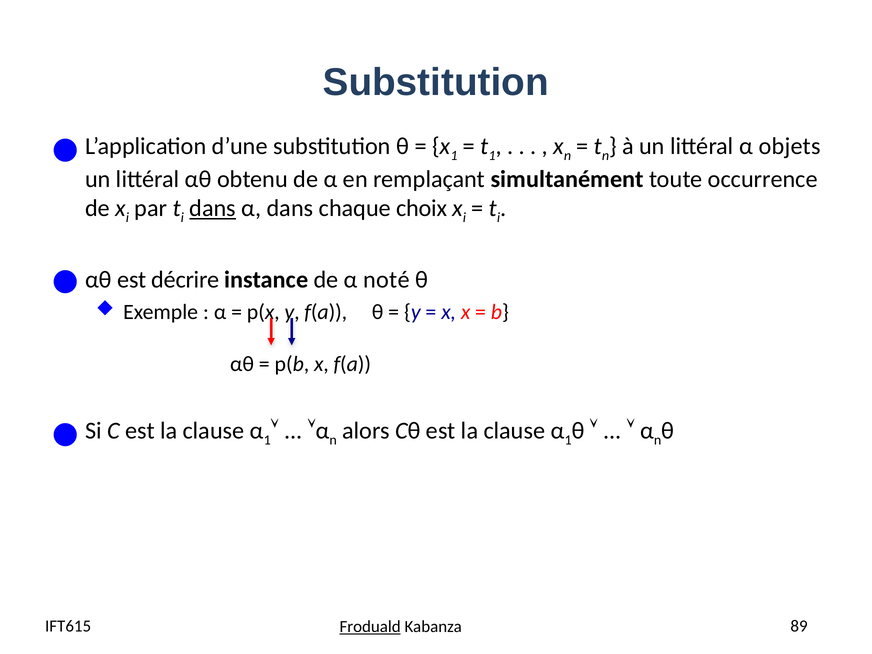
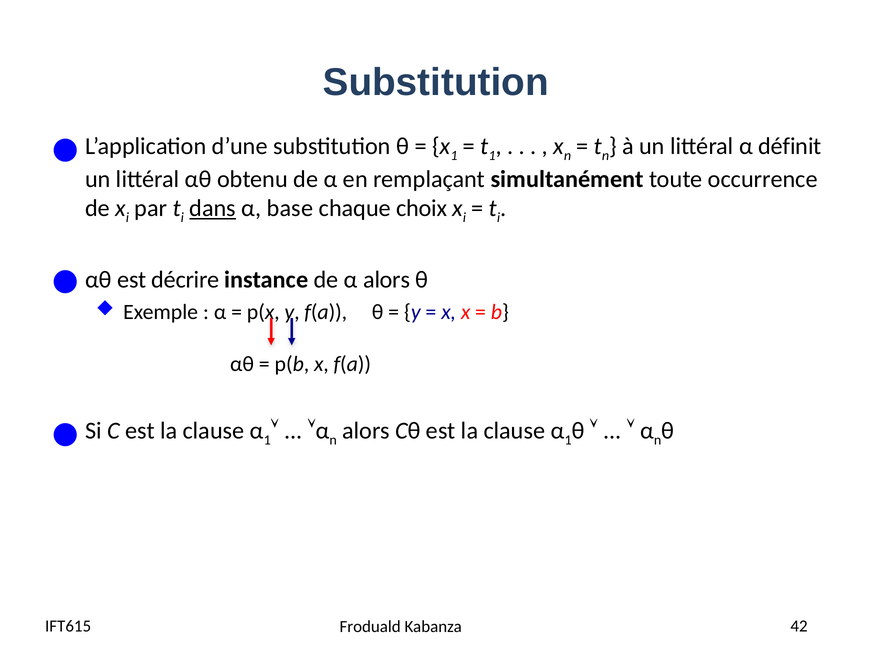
objets: objets -> définit (790, 146)
α dans: dans -> base (290, 208)
α noté: noté -> alors (387, 280)
Froduald underline: present -> none (370, 627)
89: 89 -> 42 (799, 626)
